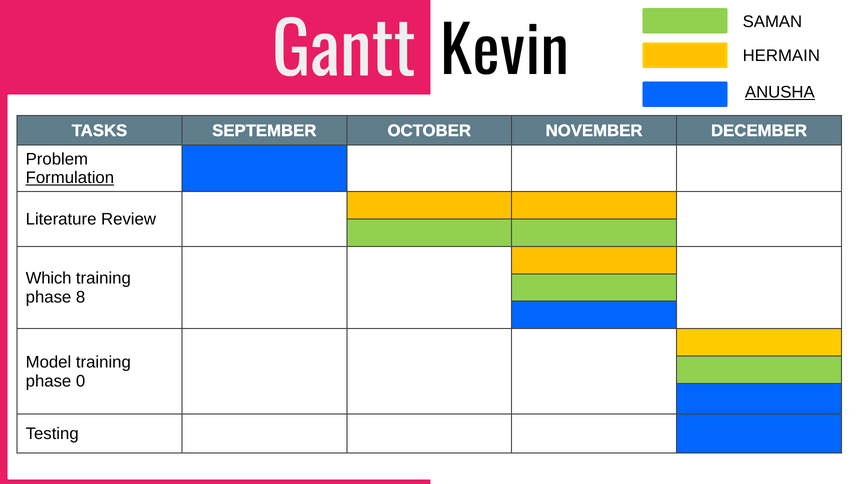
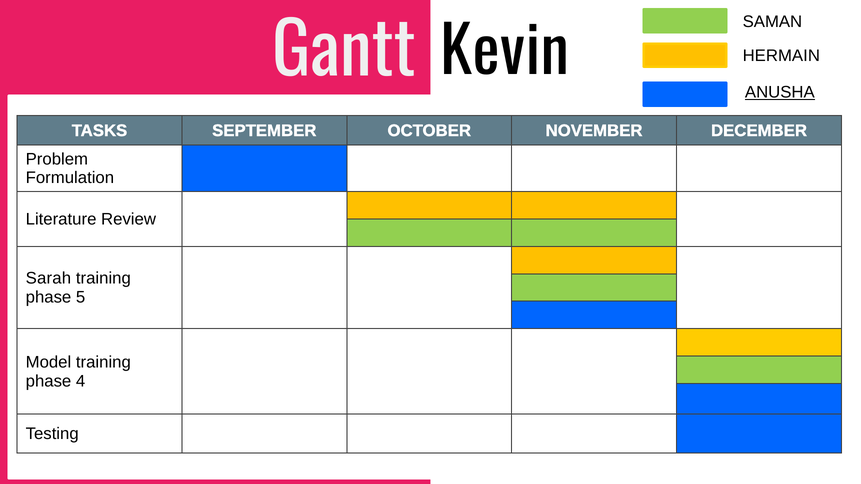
Formulation underline: present -> none (70, 178)
Which: Which -> Sarah (48, 279)
8: 8 -> 5 (81, 297)
0: 0 -> 4 (81, 381)
